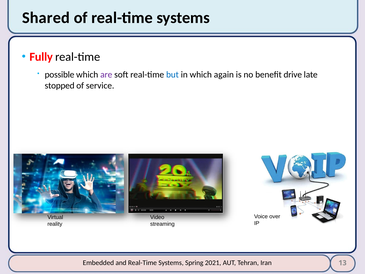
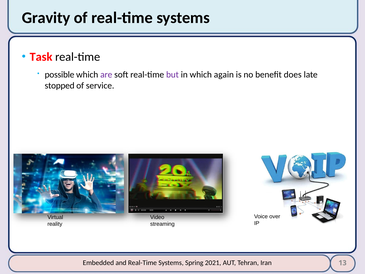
Shared: Shared -> Gravity (46, 18)
Fully: Fully -> Task (41, 57)
but colour: blue -> purple (172, 75)
drive: drive -> does (293, 75)
